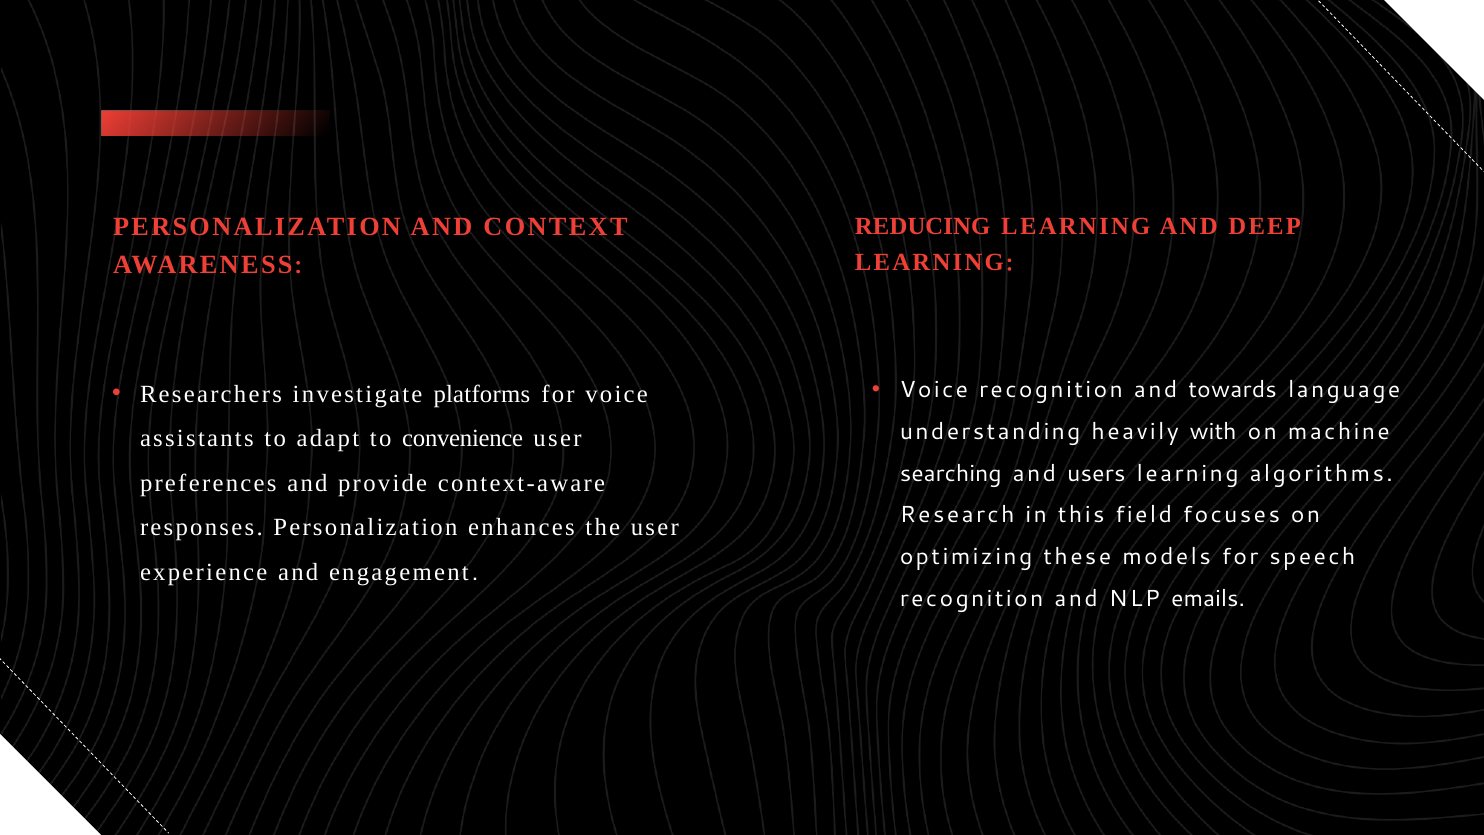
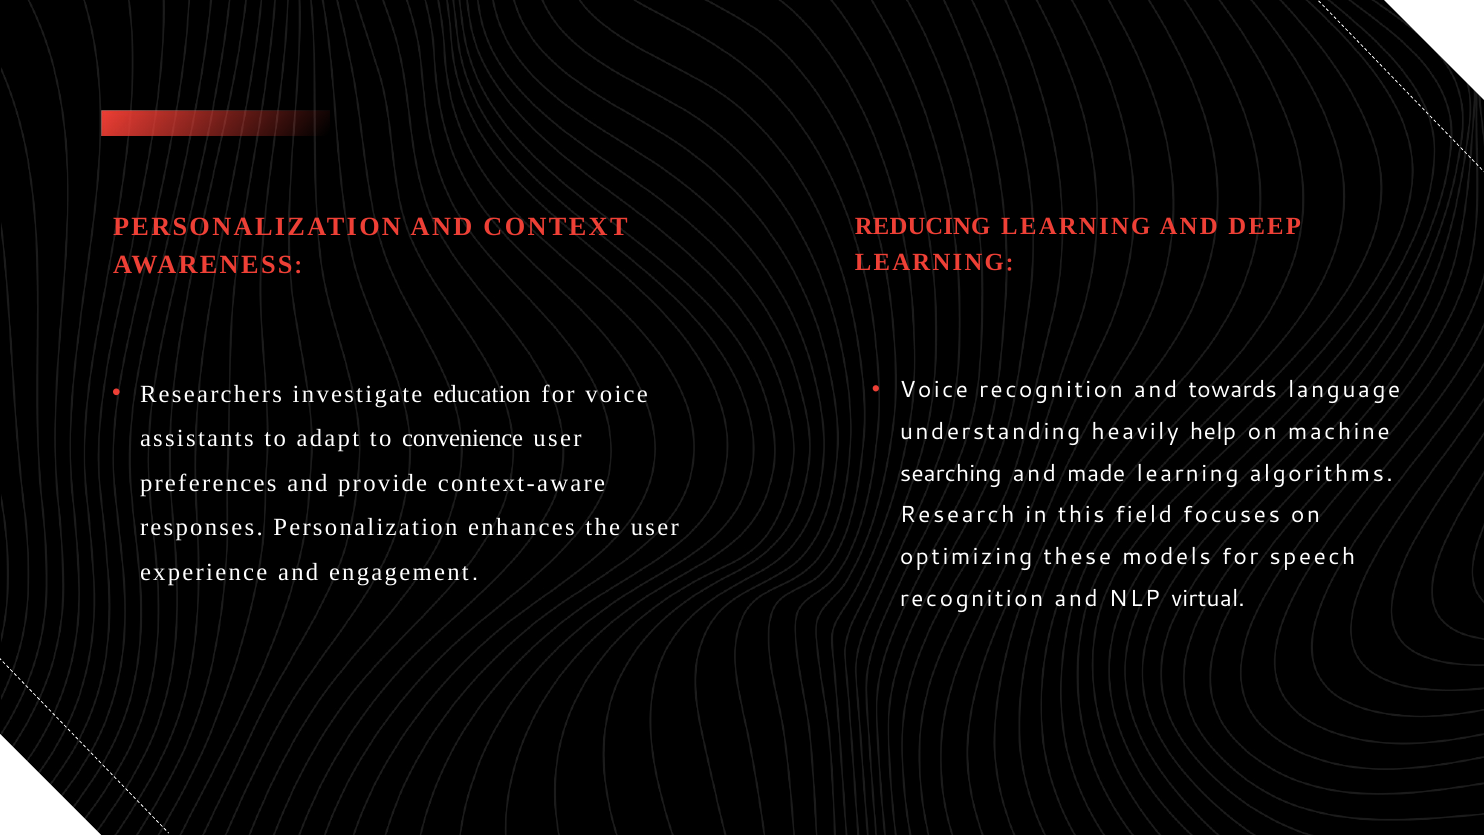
platforms: platforms -> education (482, 394)
with: with -> help (1213, 432)
users: users -> made (1096, 473)
emails: emails -> virtual (1208, 598)
